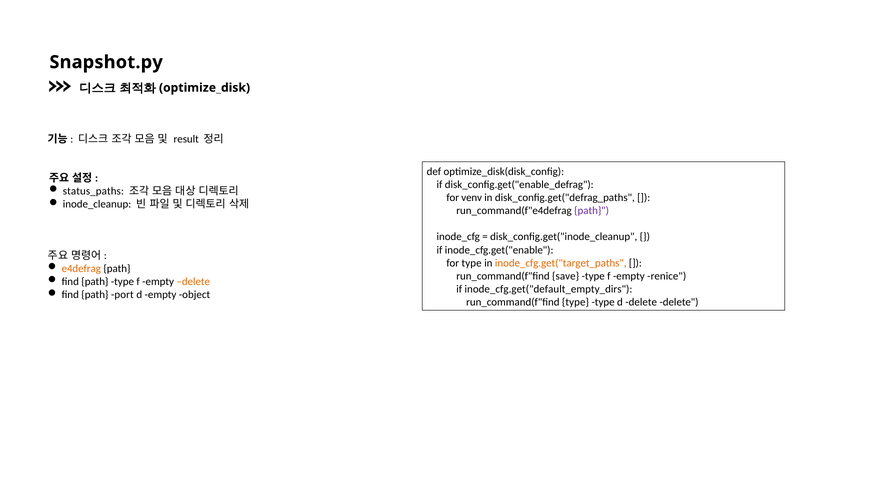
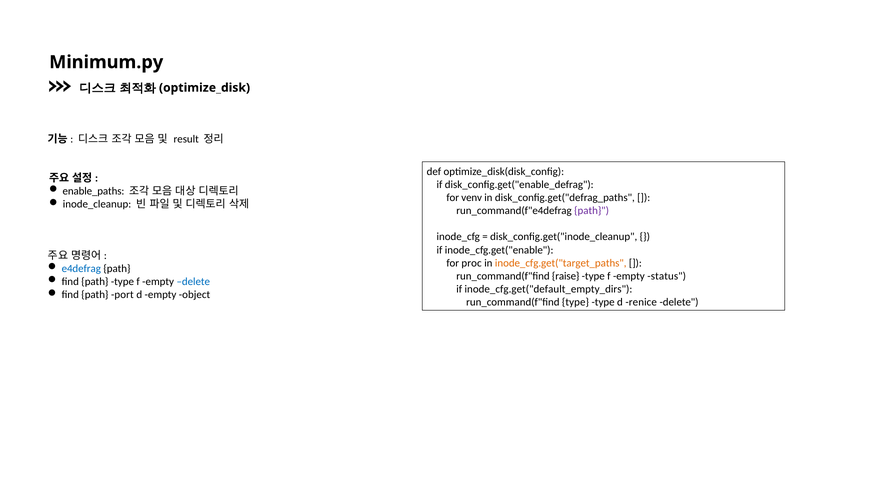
Snapshot.py: Snapshot.py -> Minimum.py (106, 62)
status_paths: status_paths -> enable_paths (93, 191)
for type: type -> proc (472, 263)
e4defrag colour: orange -> blue (81, 269)
save: save -> raise (566, 277)
renice: renice -> status (667, 277)
delete colour: orange -> blue (193, 282)
d delete: delete -> renice (641, 303)
